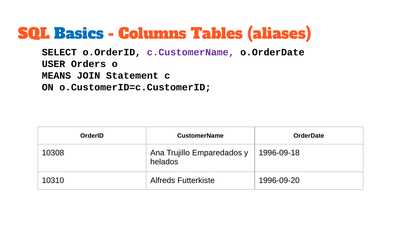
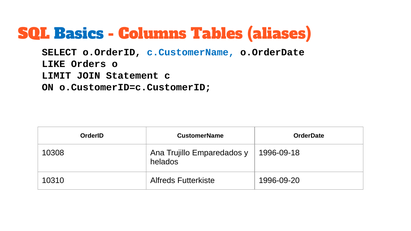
c.CustomerName colour: purple -> blue (191, 52)
USER: USER -> LIKE (54, 64)
MEANS: MEANS -> LIMIT (56, 76)
